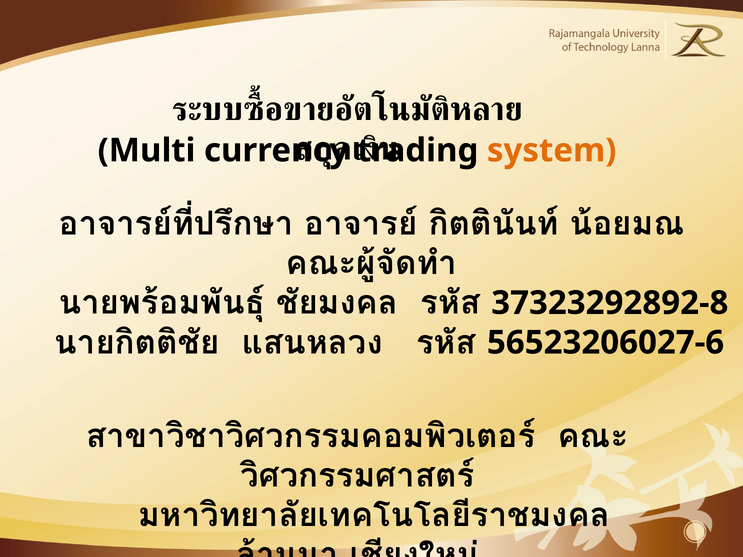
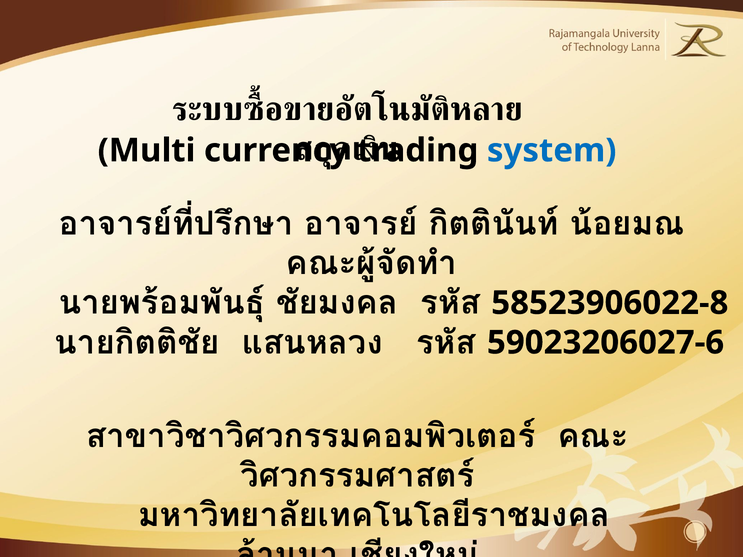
system colour: orange -> blue (552, 151)
37323292892-8: 37323292892-8 -> 58523906022-8 (610, 303)
56523206027-6: 56523206027-6 -> 59023206027-6 (606, 343)
